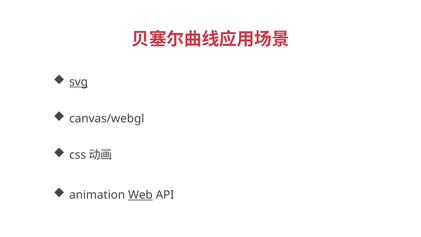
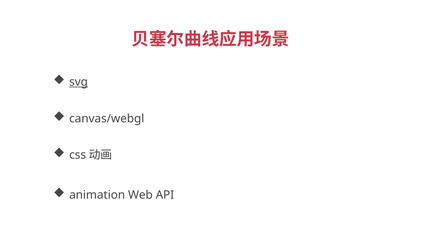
Web underline: present -> none (140, 195)
